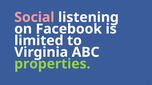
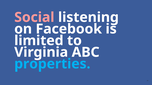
properties colour: light green -> light blue (52, 64)
